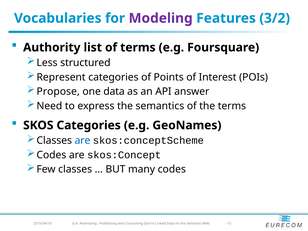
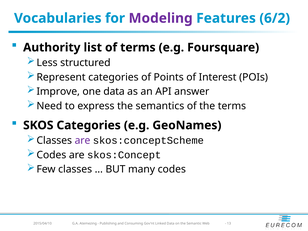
3/2: 3/2 -> 6/2 (275, 18)
Propose: Propose -> Improve (58, 91)
are colour: blue -> purple (82, 141)
